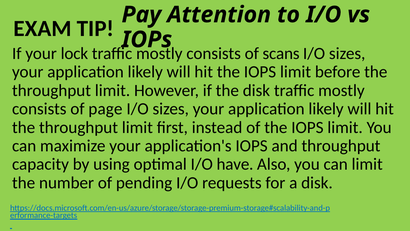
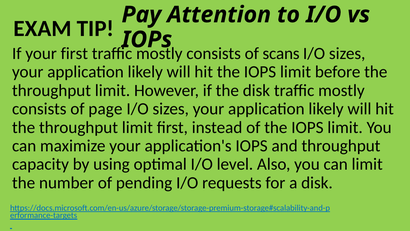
your lock: lock -> first (74, 53)
have: have -> level (235, 164)
